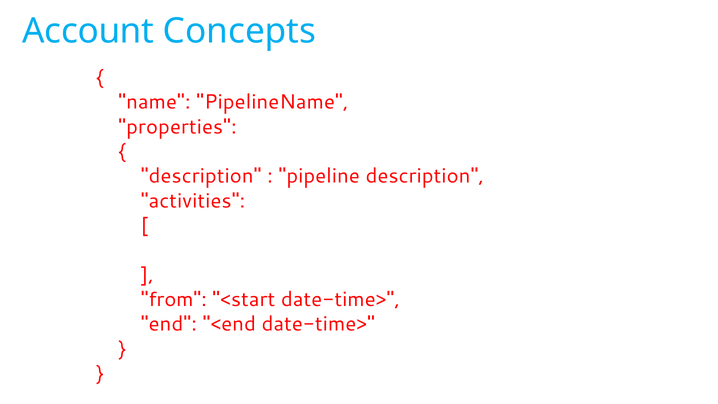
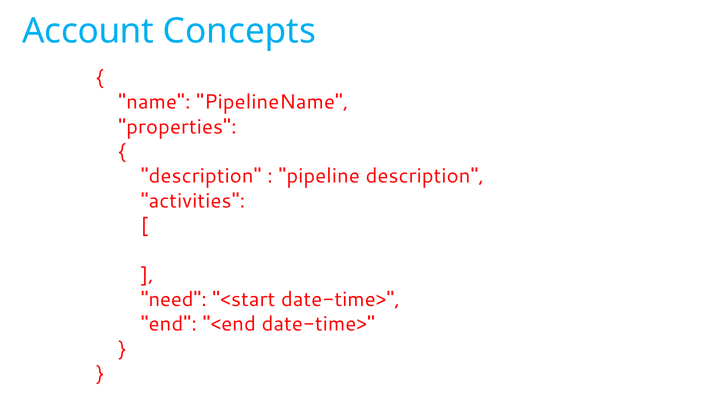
from: from -> need (174, 299)
